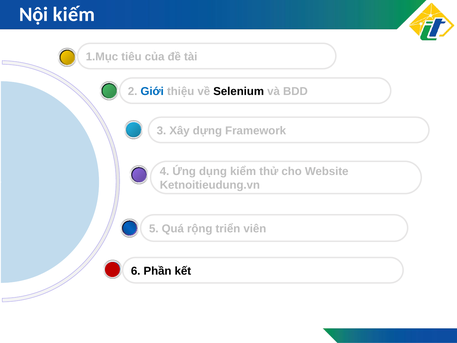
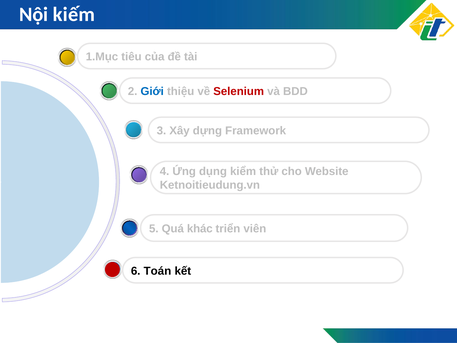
Selenium colour: black -> red (239, 91)
rộng: rộng -> khác (200, 229)
Phần: Phần -> Toán (157, 271)
